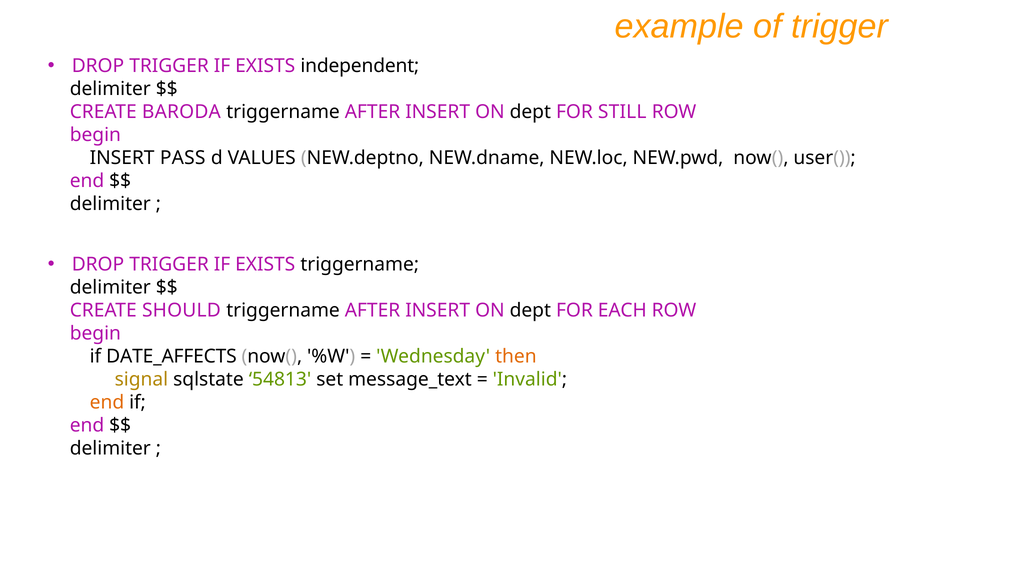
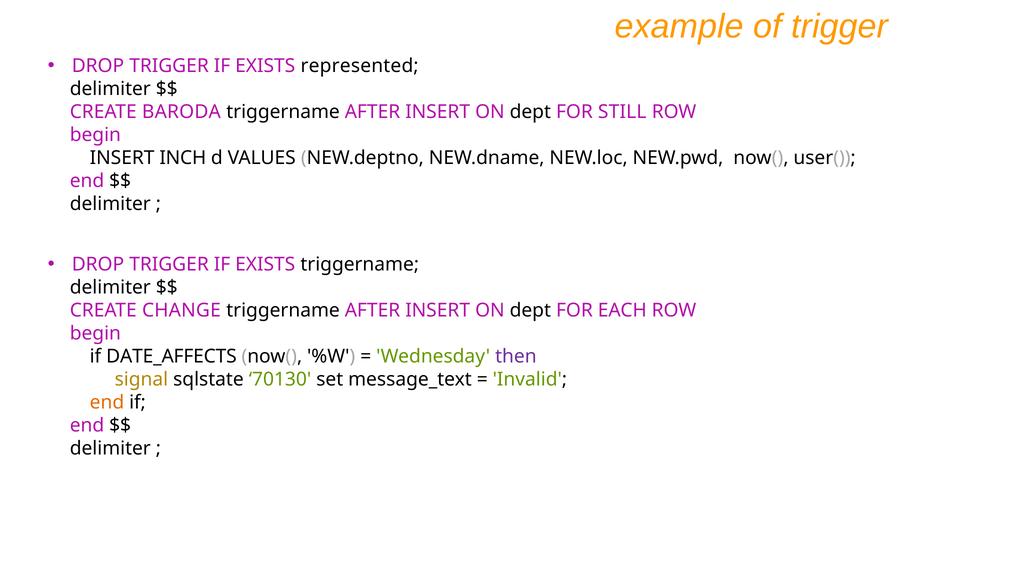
independent: independent -> represented (360, 66)
PASS: PASS -> INCH (183, 158)
SHOULD: SHOULD -> CHANGE (181, 310)
then colour: orange -> purple (516, 356)
54813: 54813 -> 70130 (280, 379)
